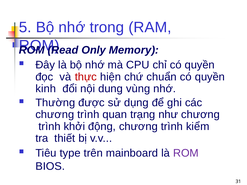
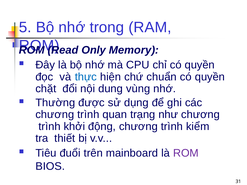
thực colour: red -> blue (86, 77)
kinh: kinh -> chặt (46, 89)
type: type -> đuổi (70, 153)
